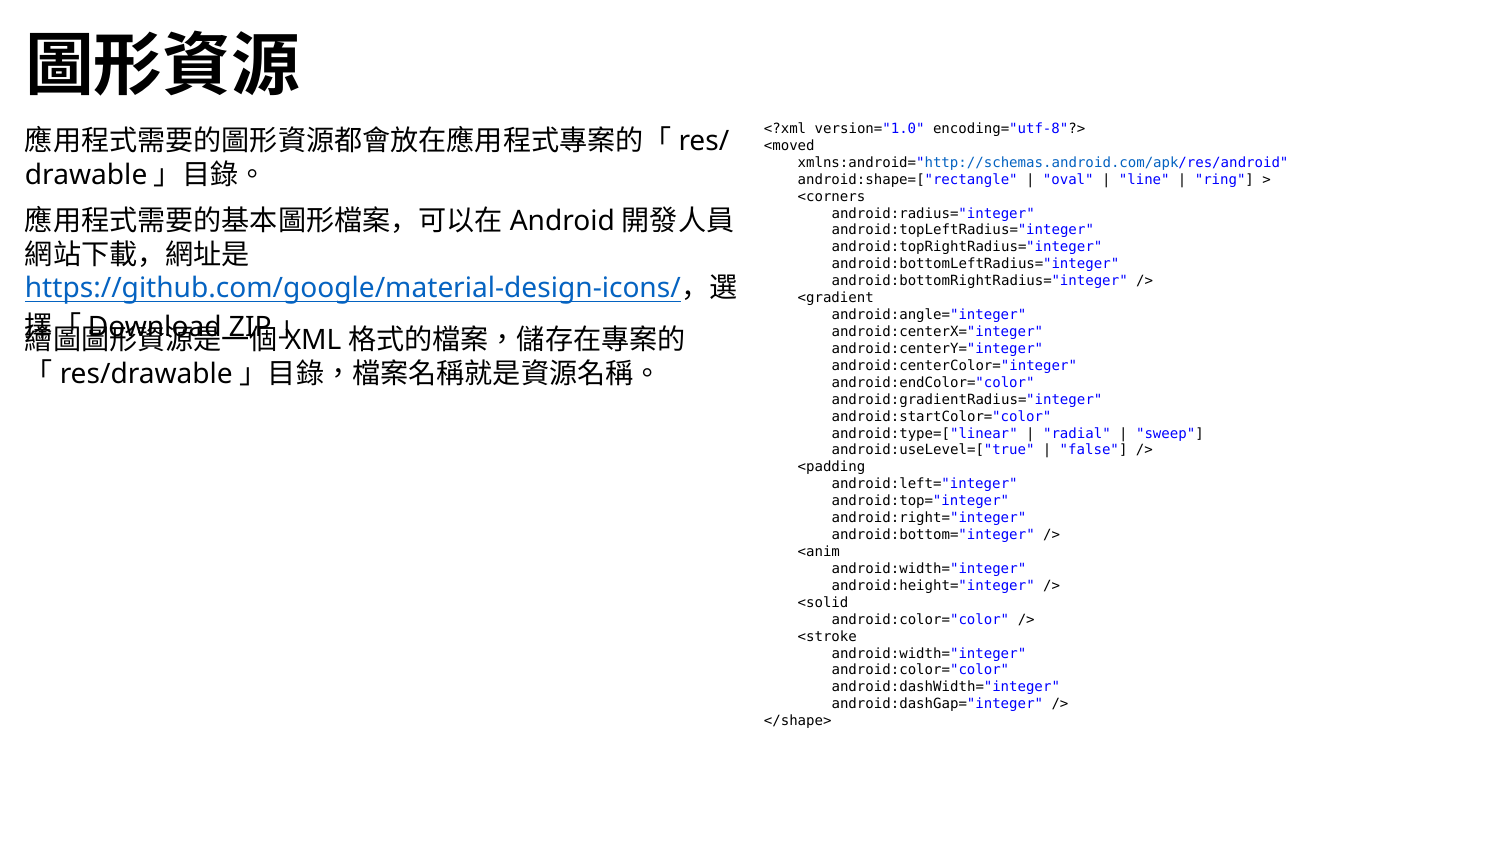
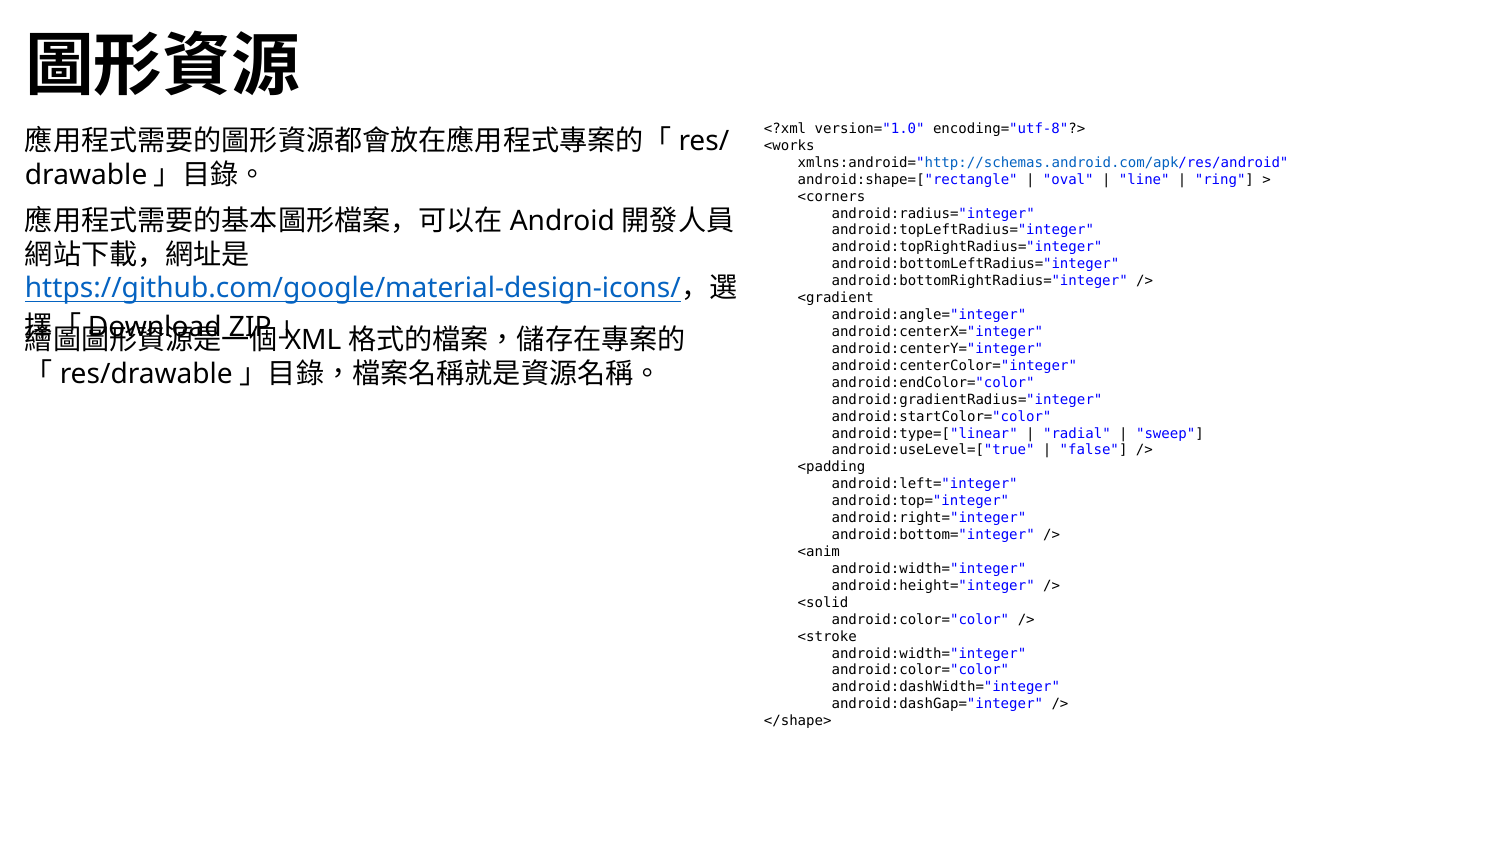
<moved: <moved -> <works (789, 146)
